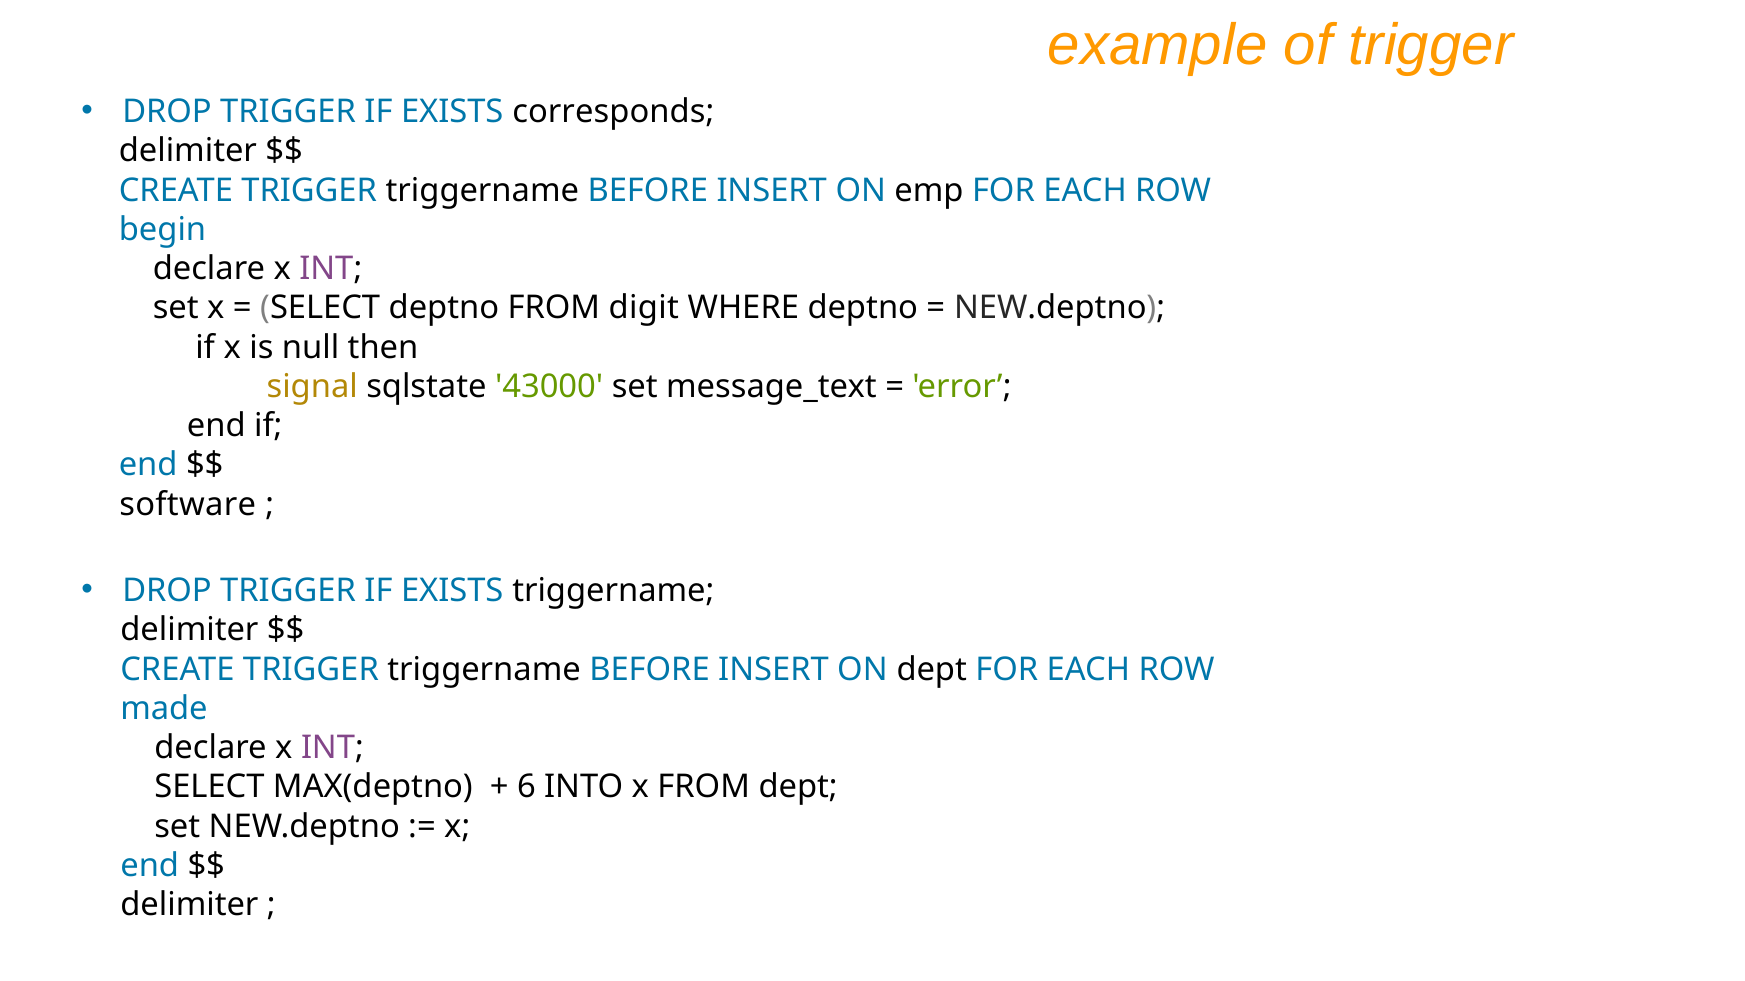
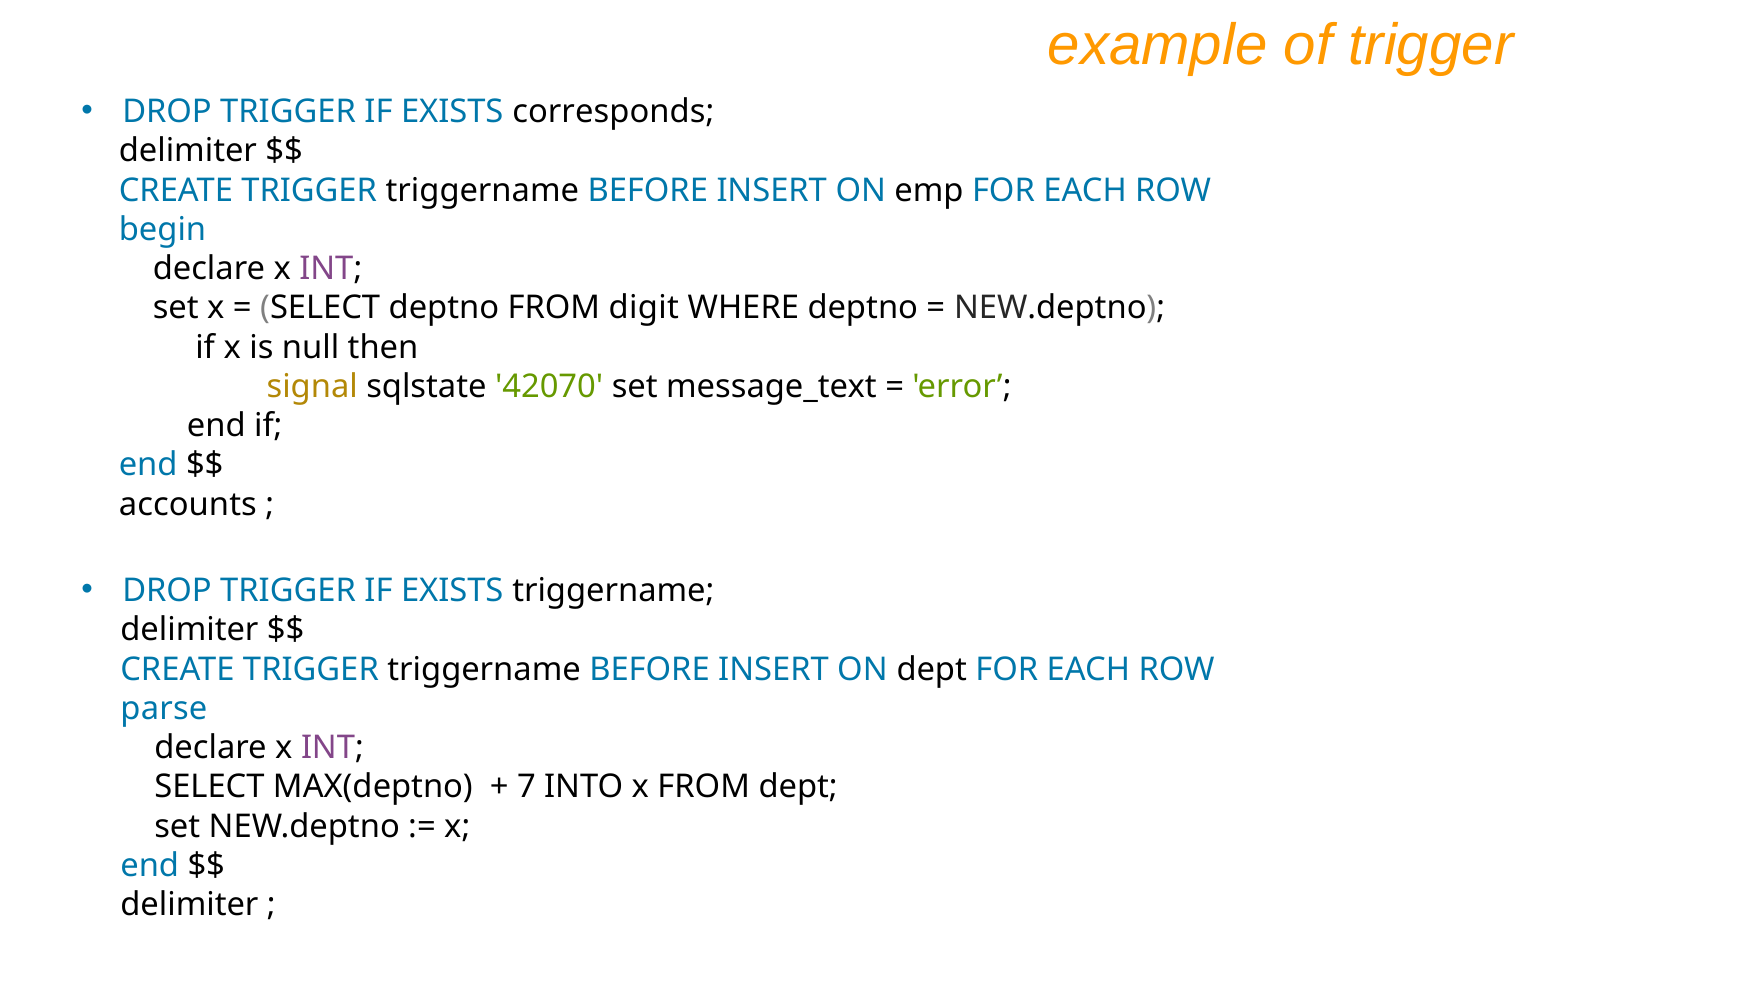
43000: 43000 -> 42070 (549, 387)
software: software -> accounts (188, 505)
made: made -> parse (164, 709)
6: 6 -> 7 (526, 788)
